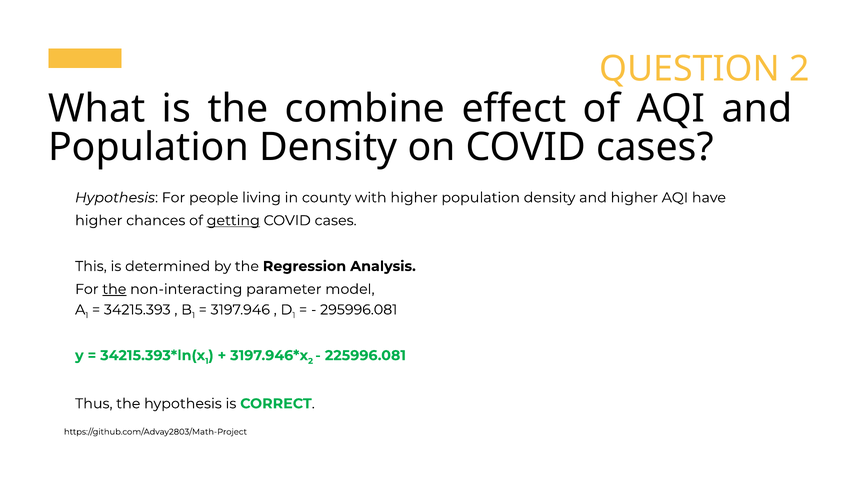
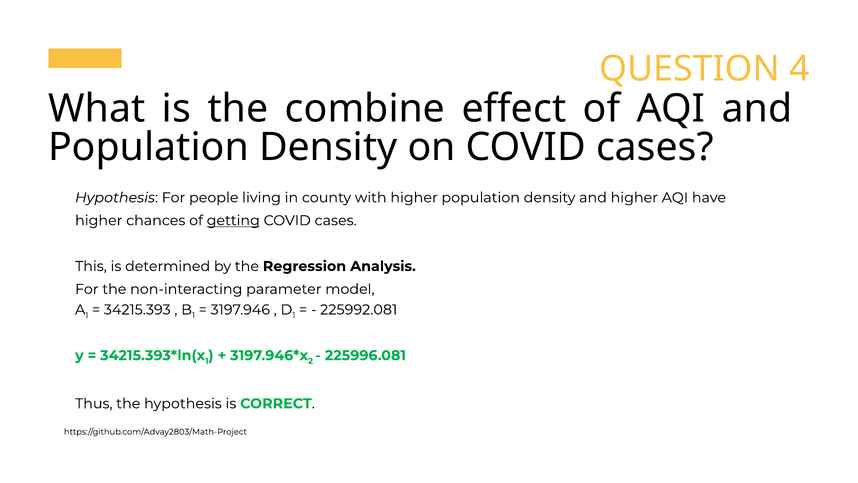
QUESTION 2: 2 -> 4 (800, 69)
the underline: present -> none (114, 289)
295996.081: 295996.081 -> 225992.081 (359, 309)
